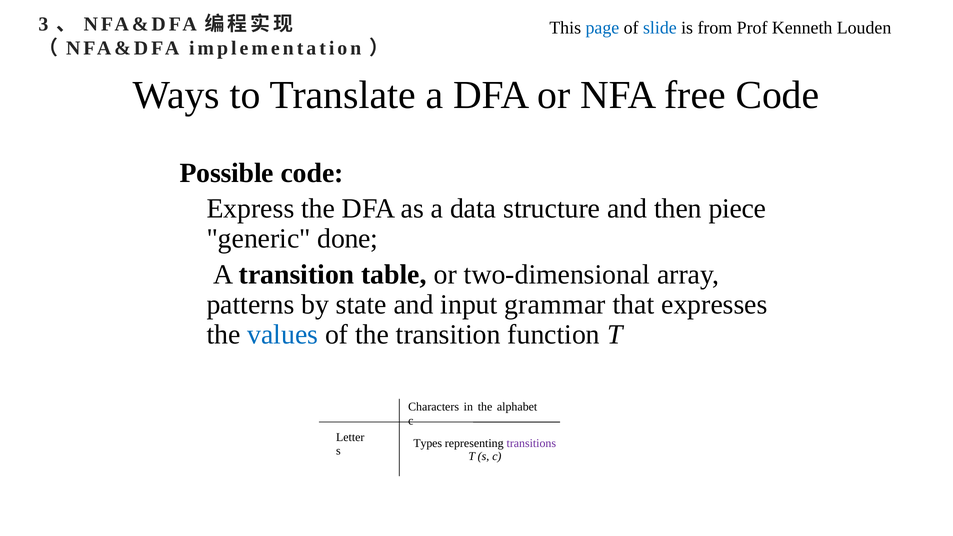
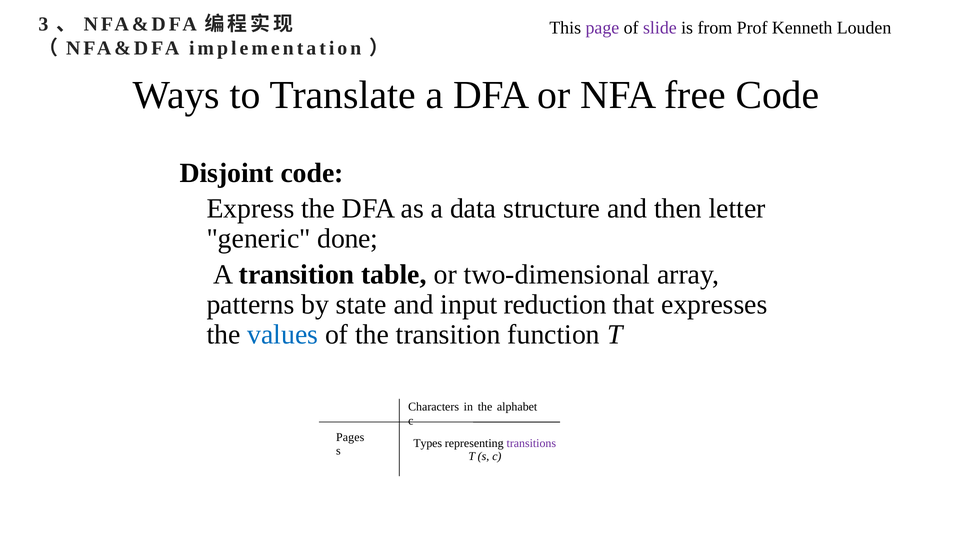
page colour: blue -> purple (602, 28)
slide colour: blue -> purple (660, 28)
Possible: Possible -> Disjoint (227, 173)
piece: piece -> letter (737, 209)
grammar: grammar -> reduction (555, 304)
Letter: Letter -> Pages (350, 438)
